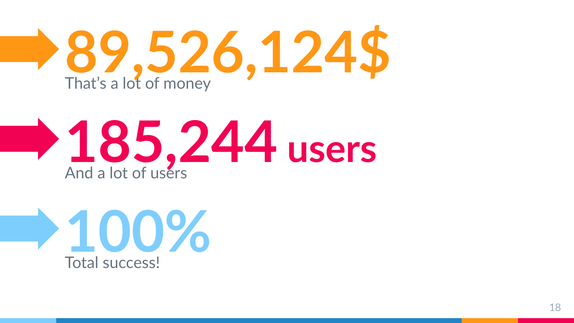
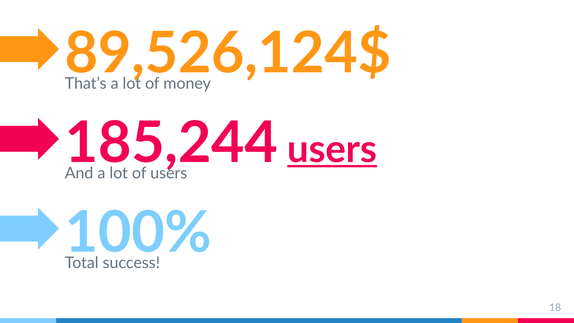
users underline: none -> present (332, 150)
